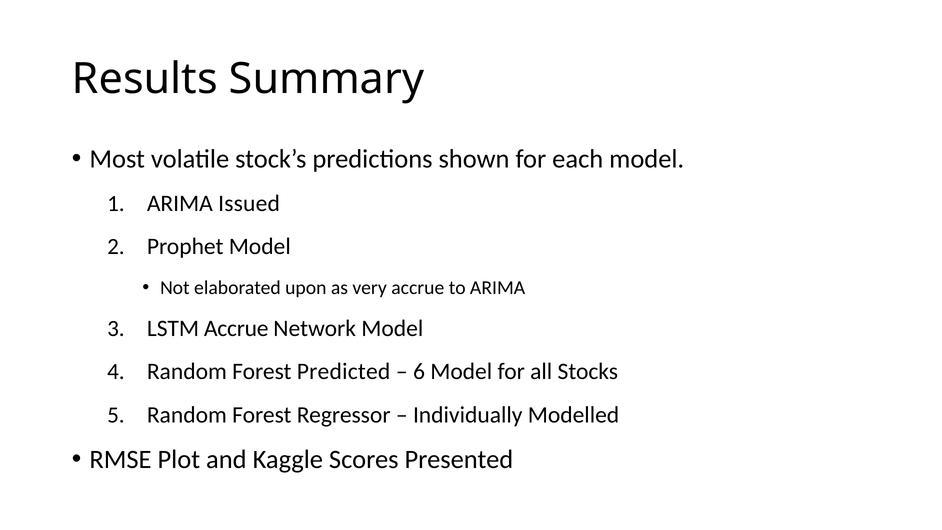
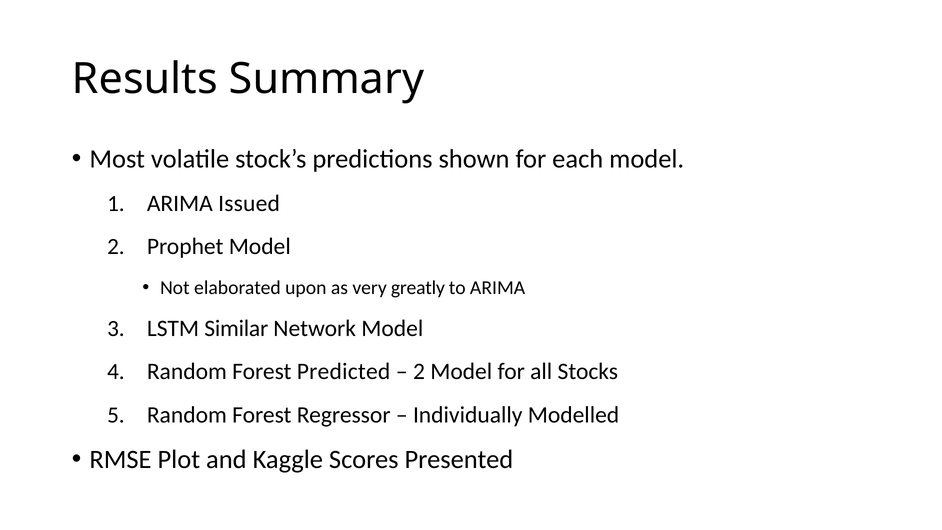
very accrue: accrue -> greatly (418, 288)
LSTM Accrue: Accrue -> Similar (236, 329)
6: 6 -> 2 (419, 372)
